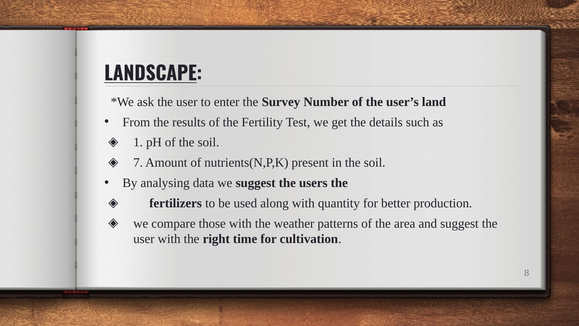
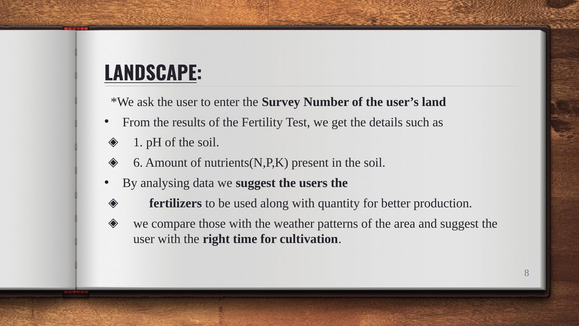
7: 7 -> 6 (138, 163)
